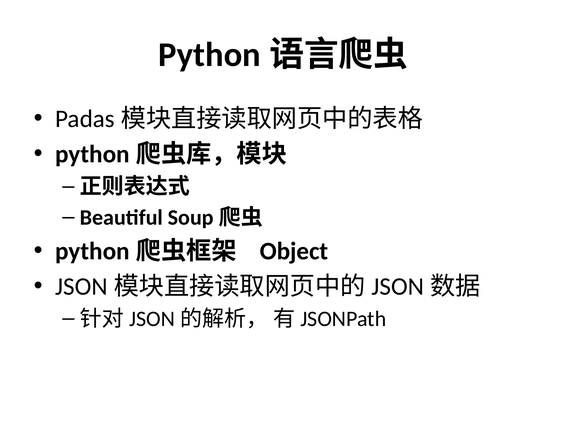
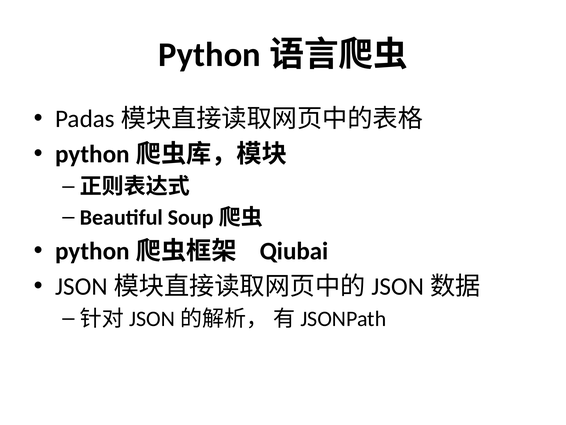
Object: Object -> Qiubai (294, 251)
